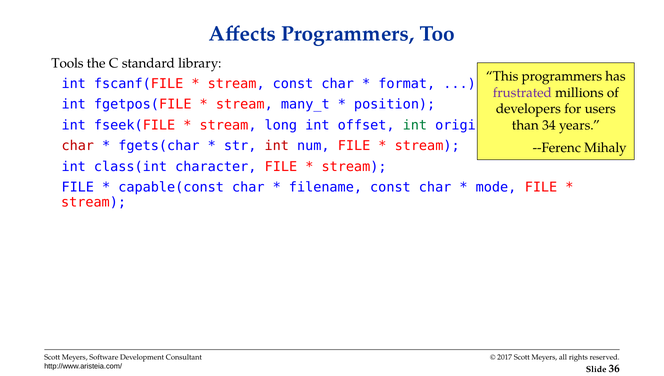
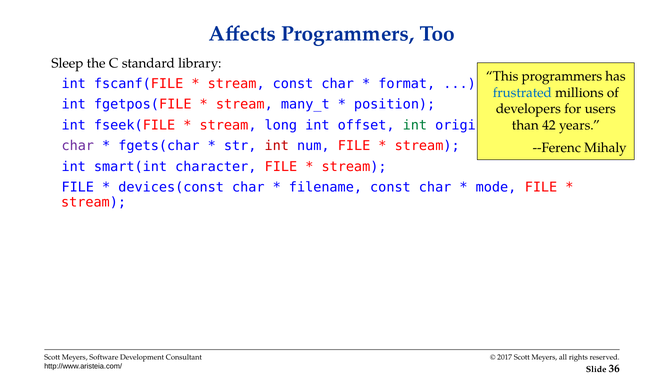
Tools: Tools -> Sleep (67, 63)
frustrated colour: purple -> blue (522, 93)
34: 34 -> 42 (549, 125)
char colour: red -> purple (78, 146)
class(int: class(int -> smart(int (131, 167)
capable(const: capable(const -> devices(const (171, 188)
